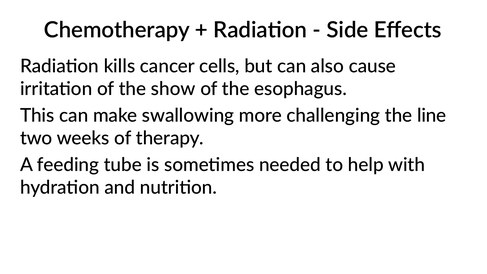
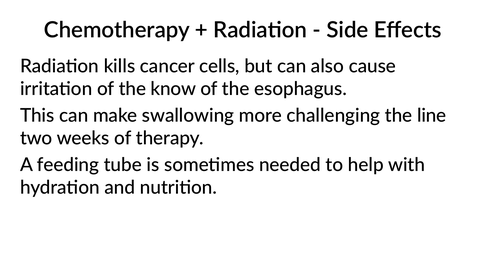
show: show -> know (173, 89)
